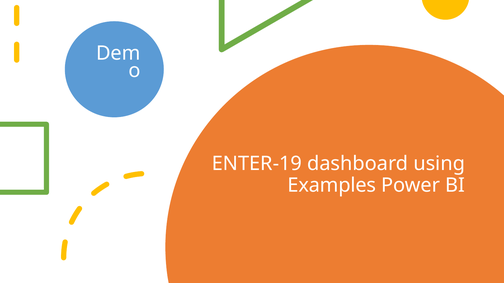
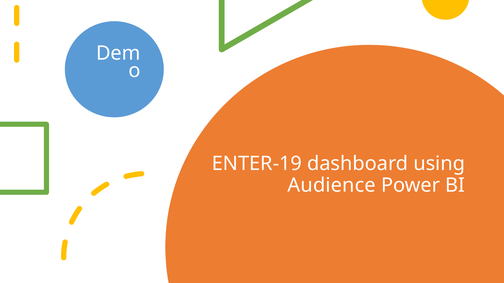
Examples: Examples -> Audience (332, 186)
